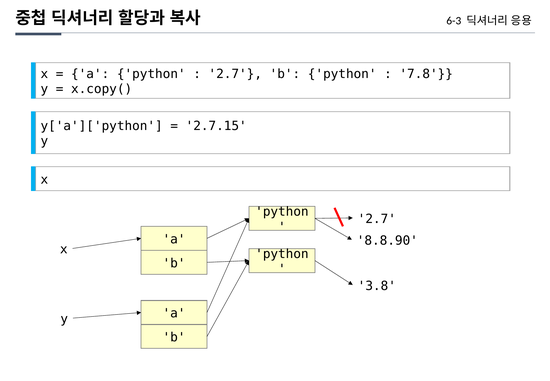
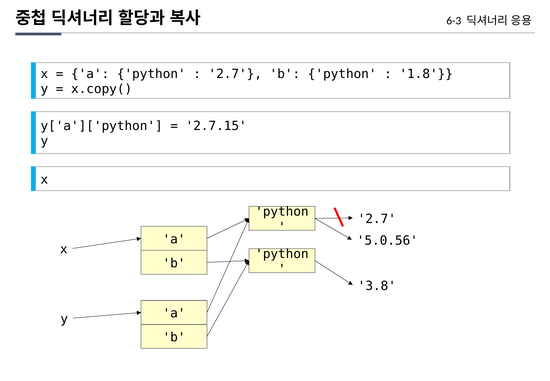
7.8: 7.8 -> 1.8 (426, 74)
8.8.90: 8.8.90 -> 5.0.56 (387, 240)
